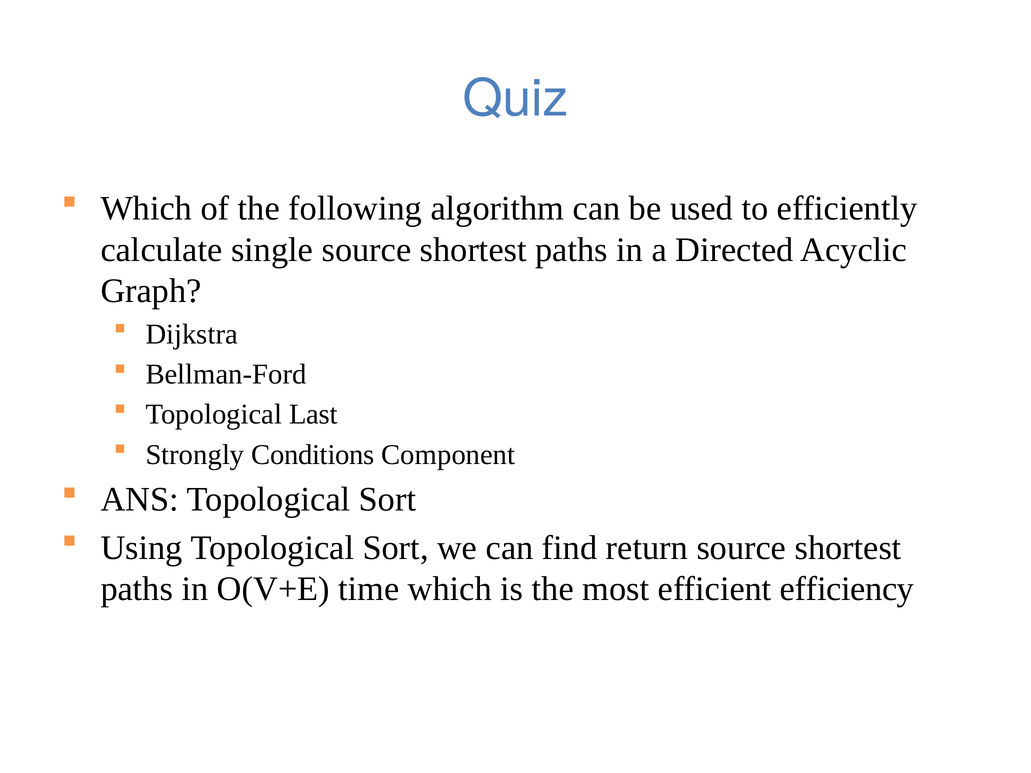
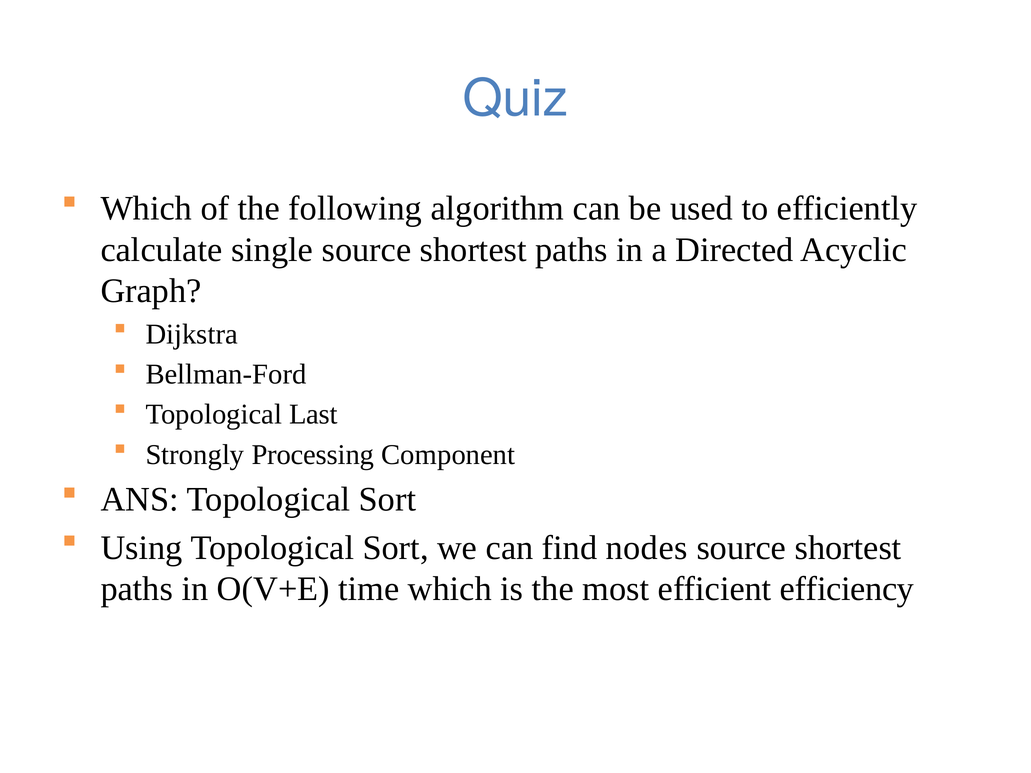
Conditions: Conditions -> Processing (313, 455)
return: return -> nodes (647, 548)
